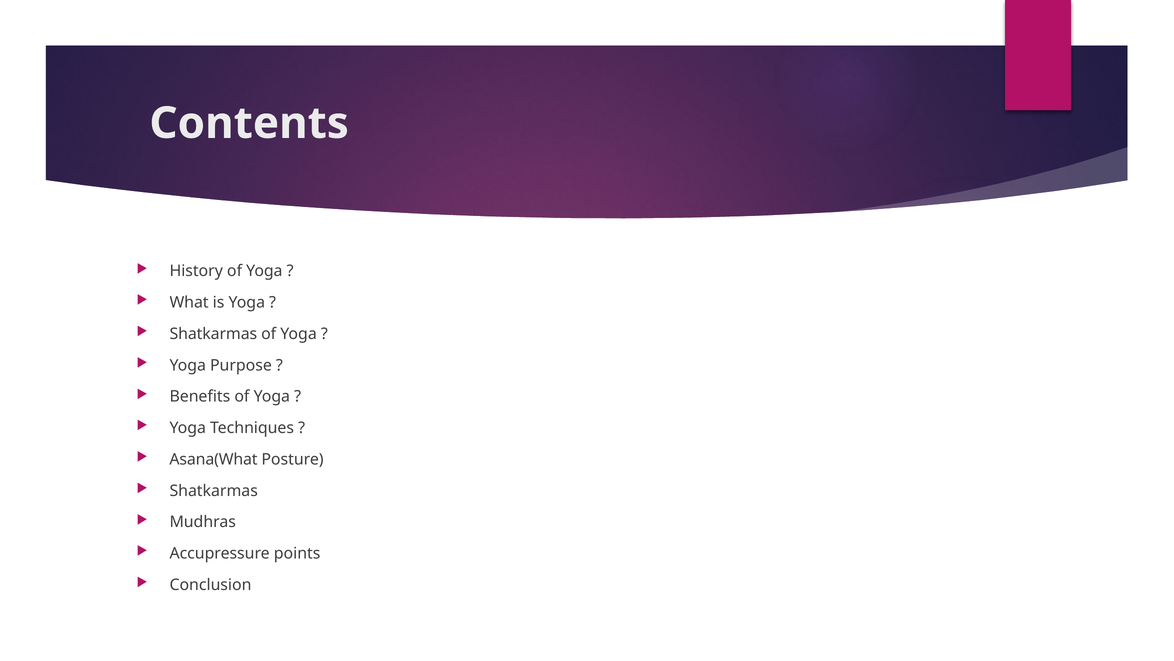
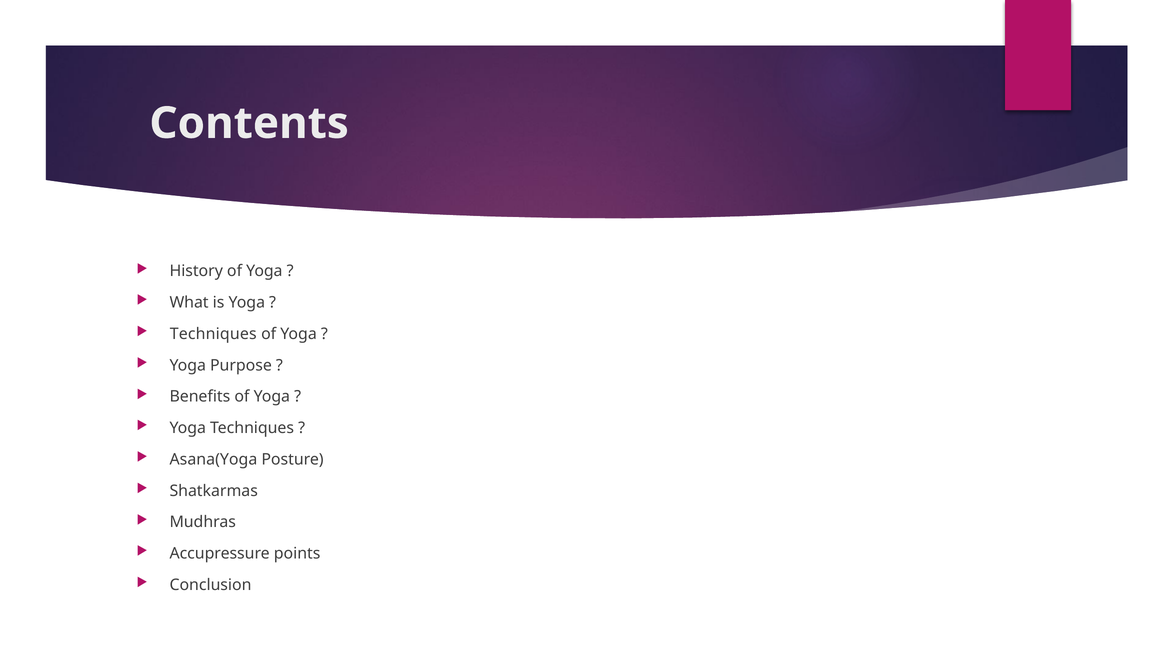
Shatkarmas: Shatkarmas -> Techniques (213, 334)
Asana(What: Asana(What -> Asana(Yoga (213, 459)
